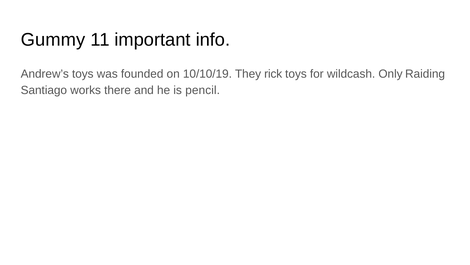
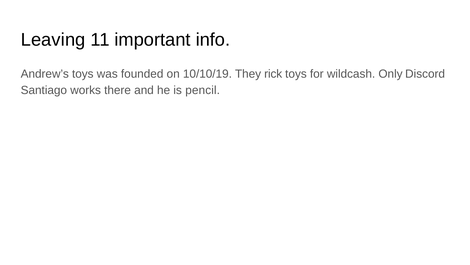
Gummy: Gummy -> Leaving (53, 40)
Raiding: Raiding -> Discord (425, 74)
